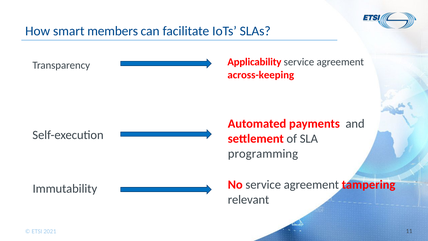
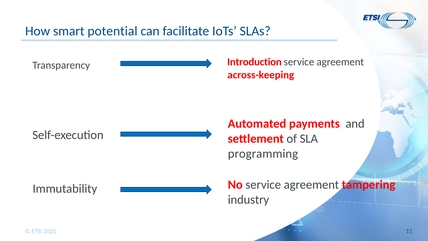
members: members -> potential (113, 31)
Applicability: Applicability -> Introduction (254, 62)
relevant: relevant -> industry (248, 200)
